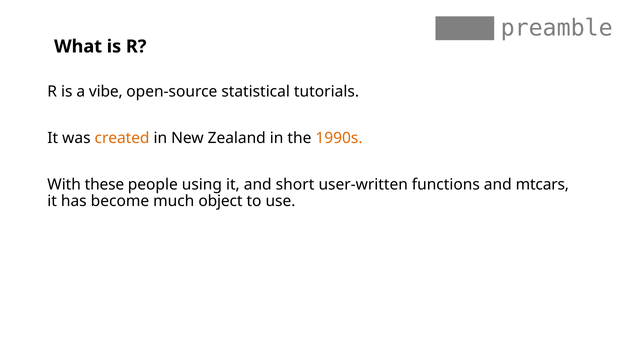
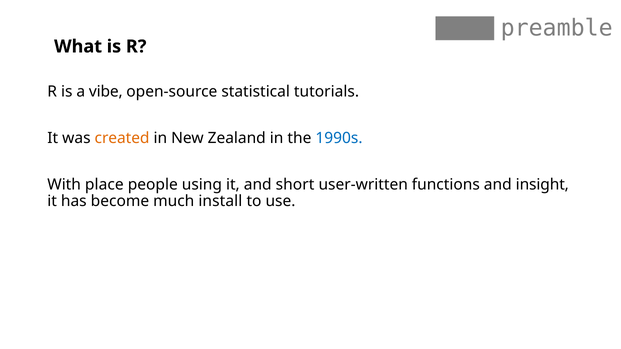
1990s colour: orange -> blue (339, 138)
these: these -> place (104, 185)
mtcars: mtcars -> insight (542, 185)
object: object -> install (220, 201)
